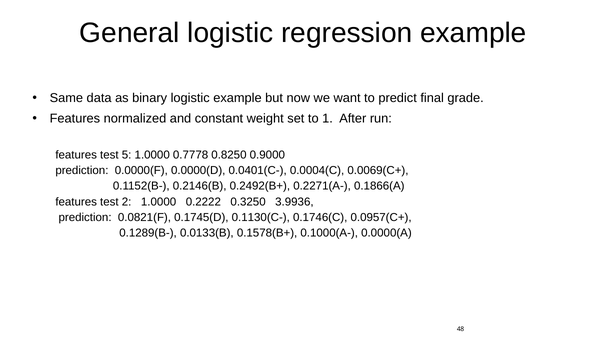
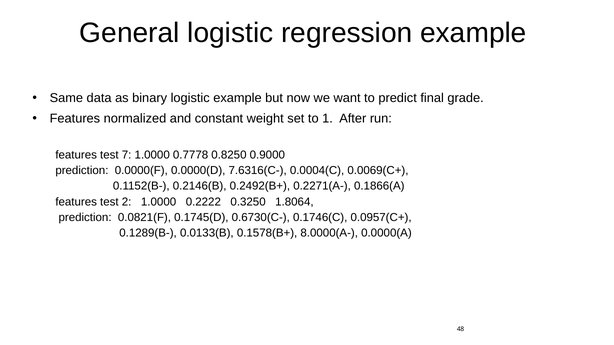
5: 5 -> 7 (127, 155)
0.0401(C-: 0.0401(C- -> 7.6316(C- (258, 171)
3.9936: 3.9936 -> 1.8064 (294, 202)
0.1130(C-: 0.1130(C- -> 0.6730(C- (261, 218)
0.1000(A-: 0.1000(A- -> 8.0000(A- (329, 233)
